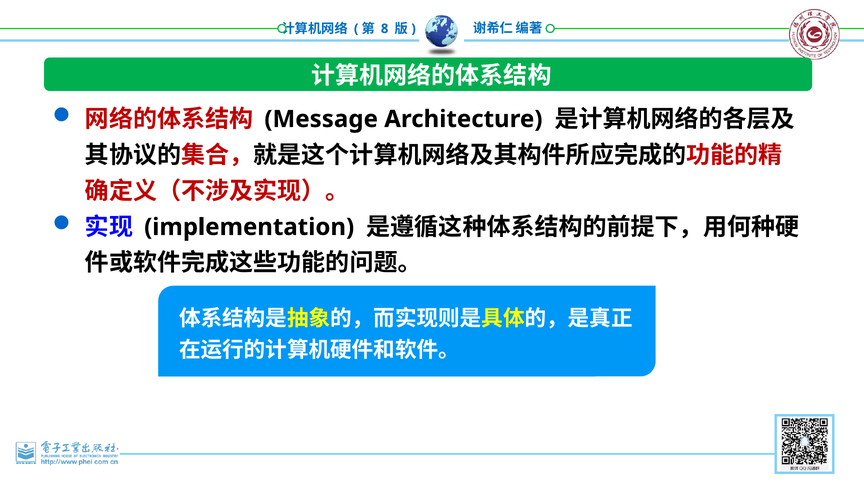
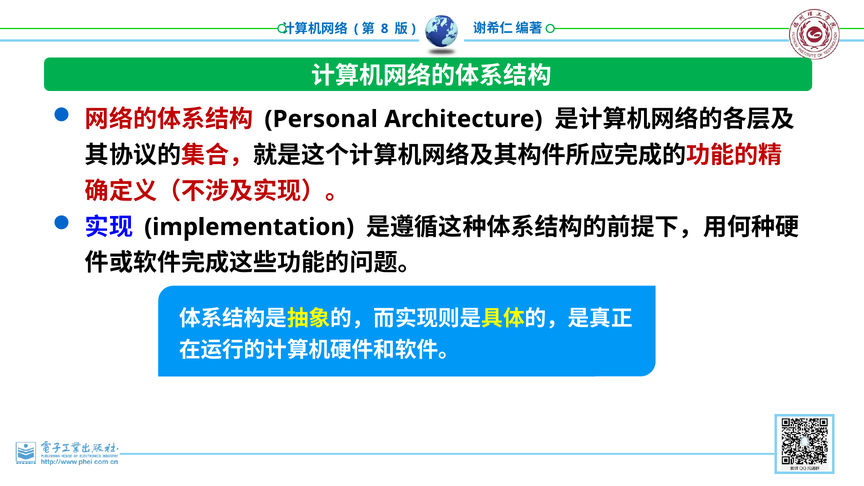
Message: Message -> Personal (321, 119)
